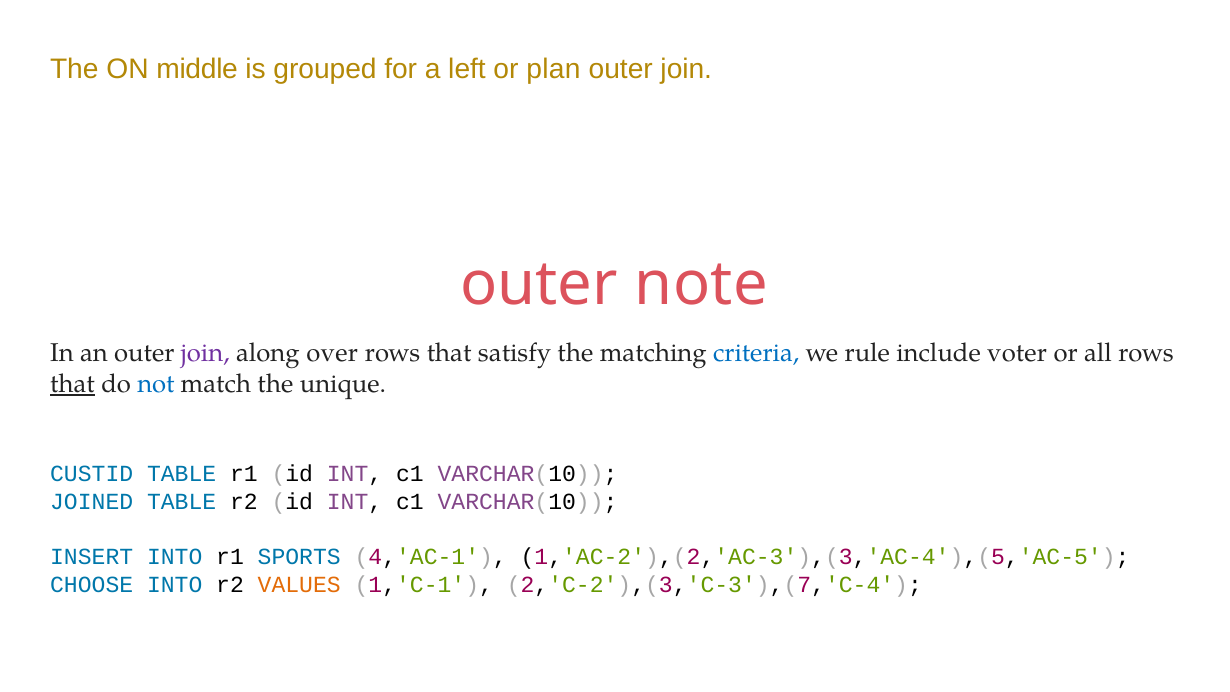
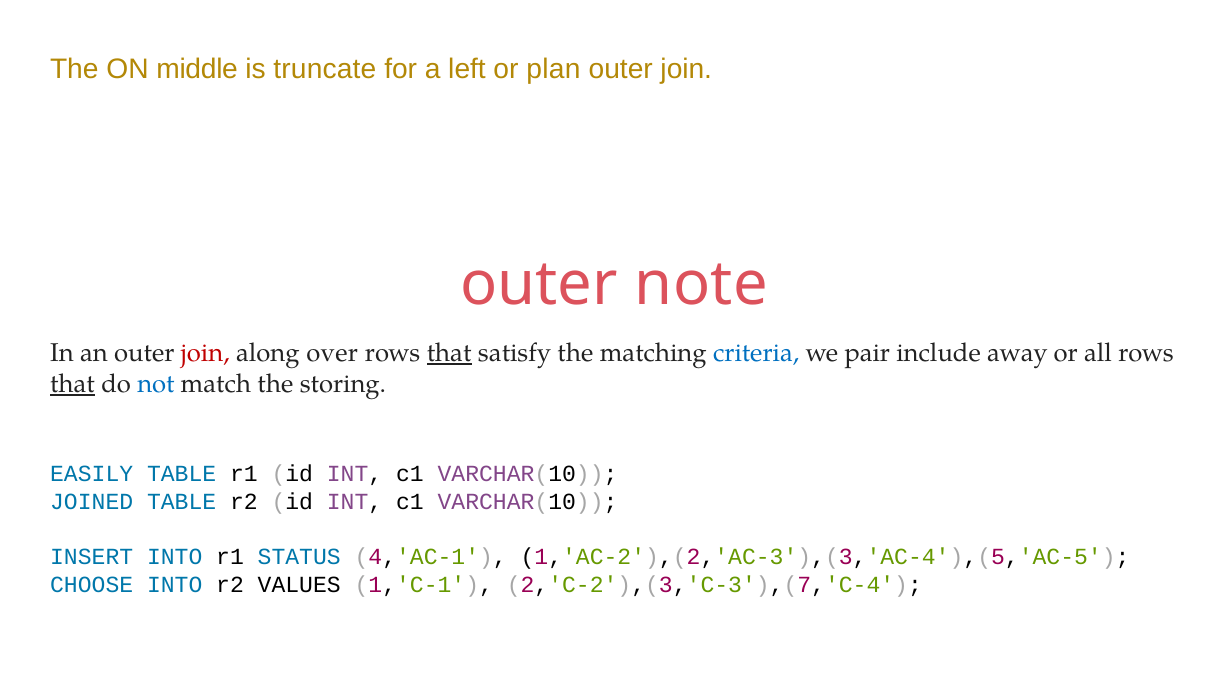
grouped: grouped -> truncate (325, 69)
join colour: purple -> red (205, 353)
that underline: none -> present (449, 353)
rule: rule -> pair (867, 353)
voter: voter -> away (1017, 353)
unique: unique -> storing (343, 384)
CUSTID: CUSTID -> EASILY (92, 474)
SPORTS: SPORTS -> STATUS (299, 557)
VALUES colour: orange -> black (299, 585)
